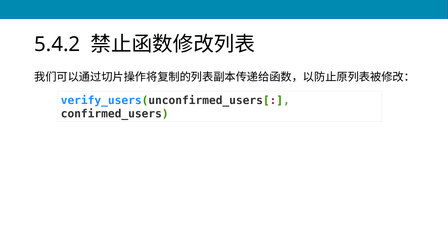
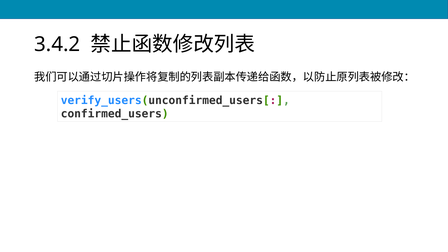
5.4.2: 5.4.2 -> 3.4.2 (57, 44)
